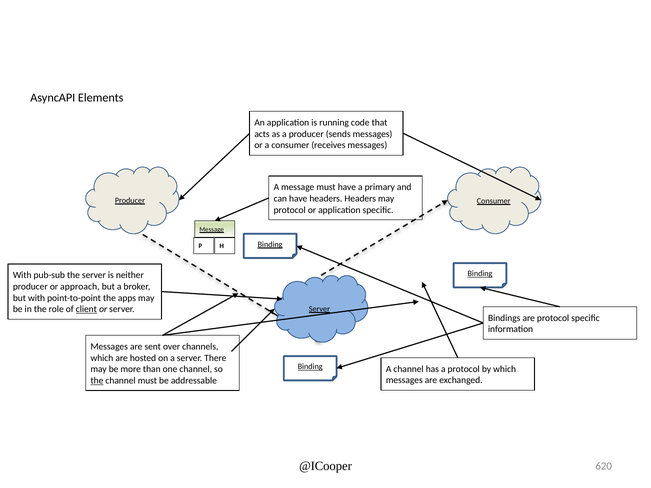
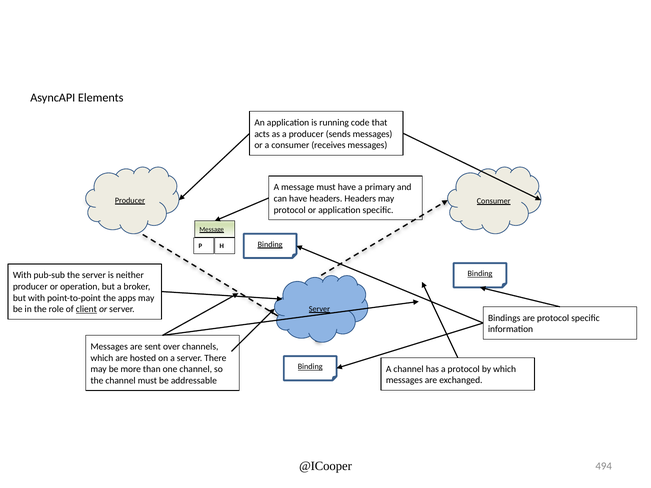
approach: approach -> operation (80, 287)
the underline: present -> none (97, 381)
620: 620 -> 494 (604, 466)
